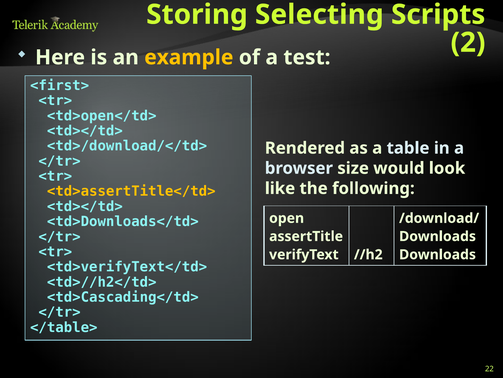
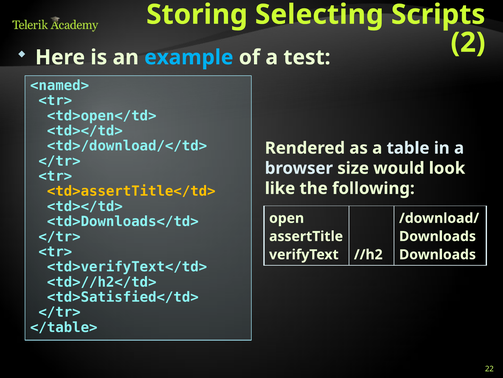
example colour: yellow -> light blue (189, 57)
<first>: <first> -> <named> (60, 85)
<td>Cascading</td>: <td>Cascading</td> -> <td>Satisfied</td> (123, 297)
